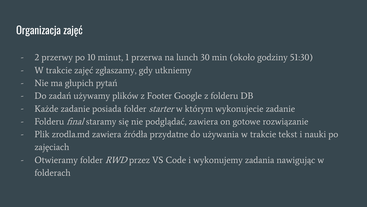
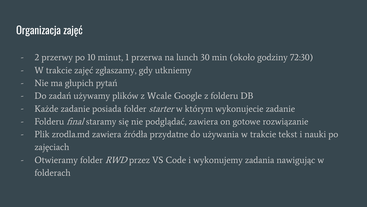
51:30: 51:30 -> 72:30 (302, 57)
Footer: Footer -> Wcale (159, 96)
